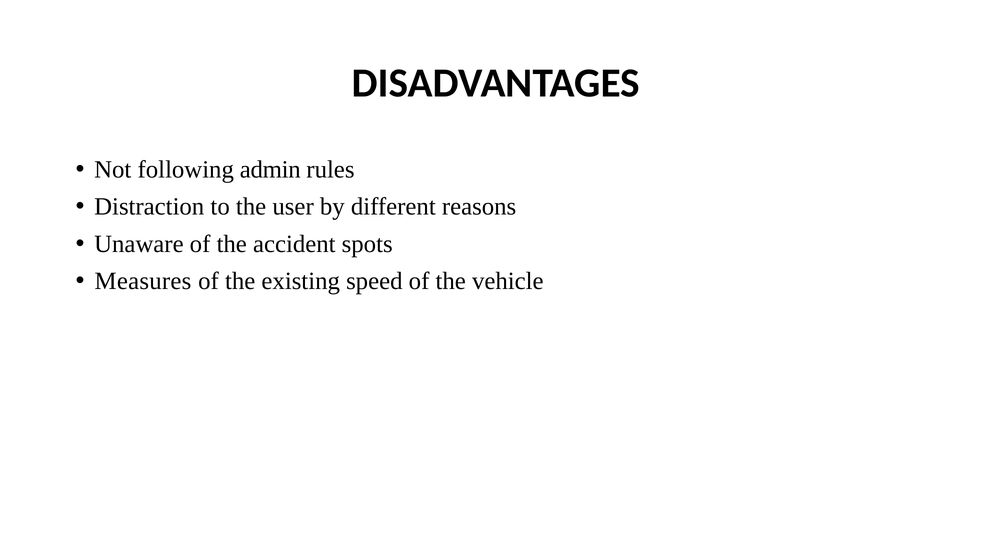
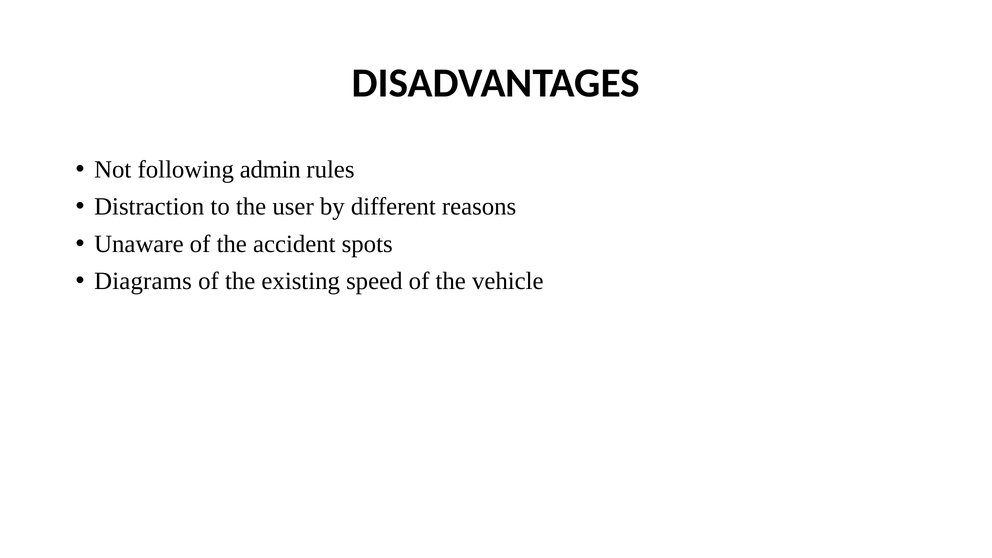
Measures: Measures -> Diagrams (143, 281)
